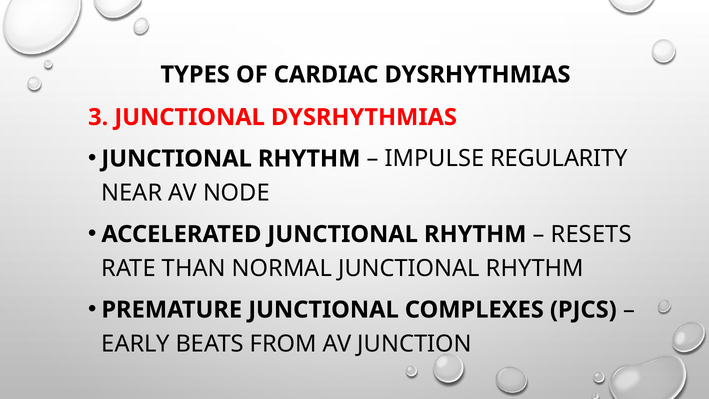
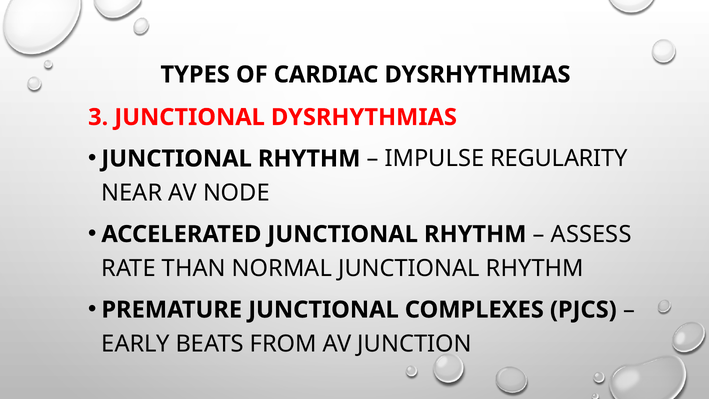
RESETS: RESETS -> ASSESS (591, 234)
